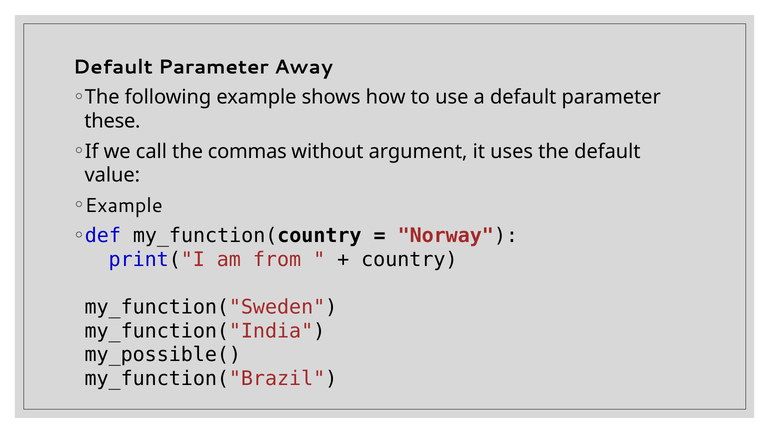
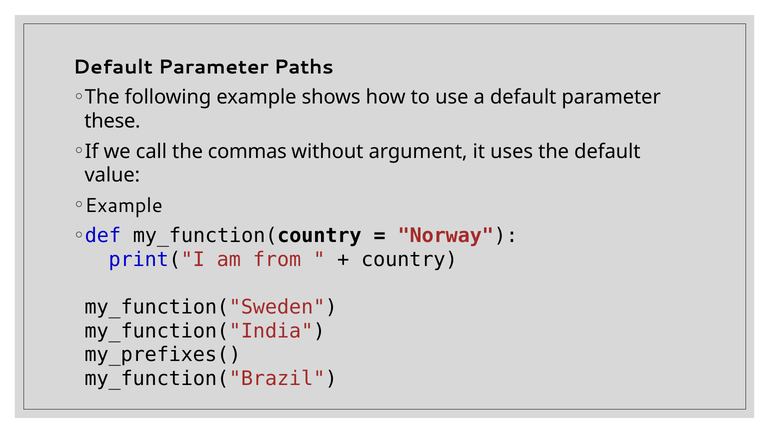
Away: Away -> Paths (304, 67)
my_possible(: my_possible( -> my_prefixes( (163, 354)
